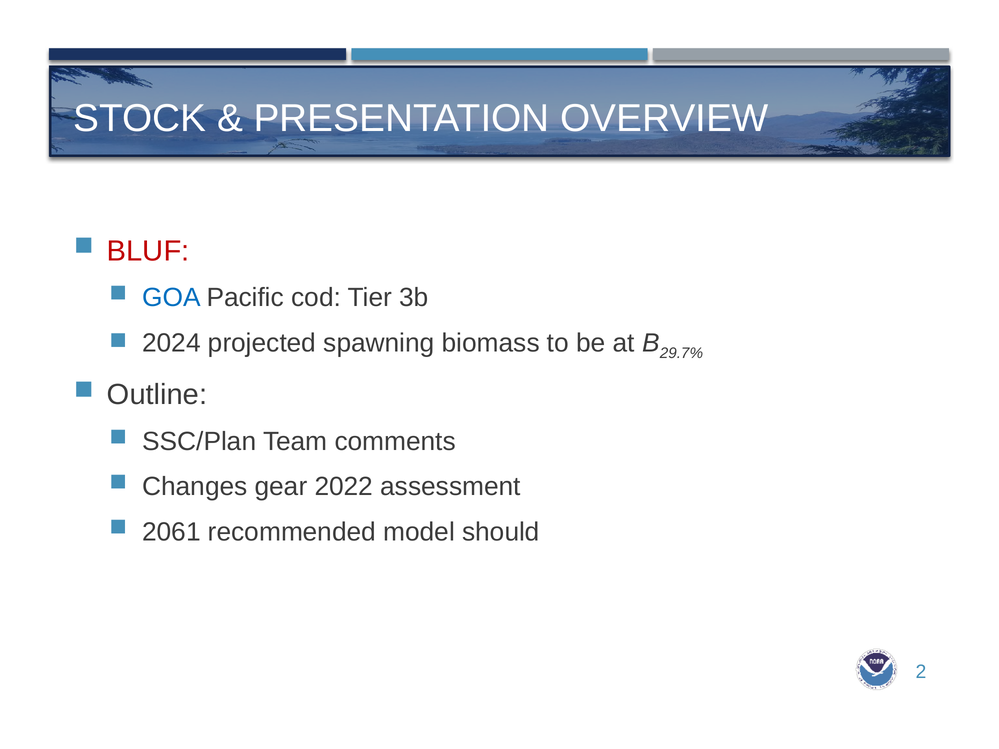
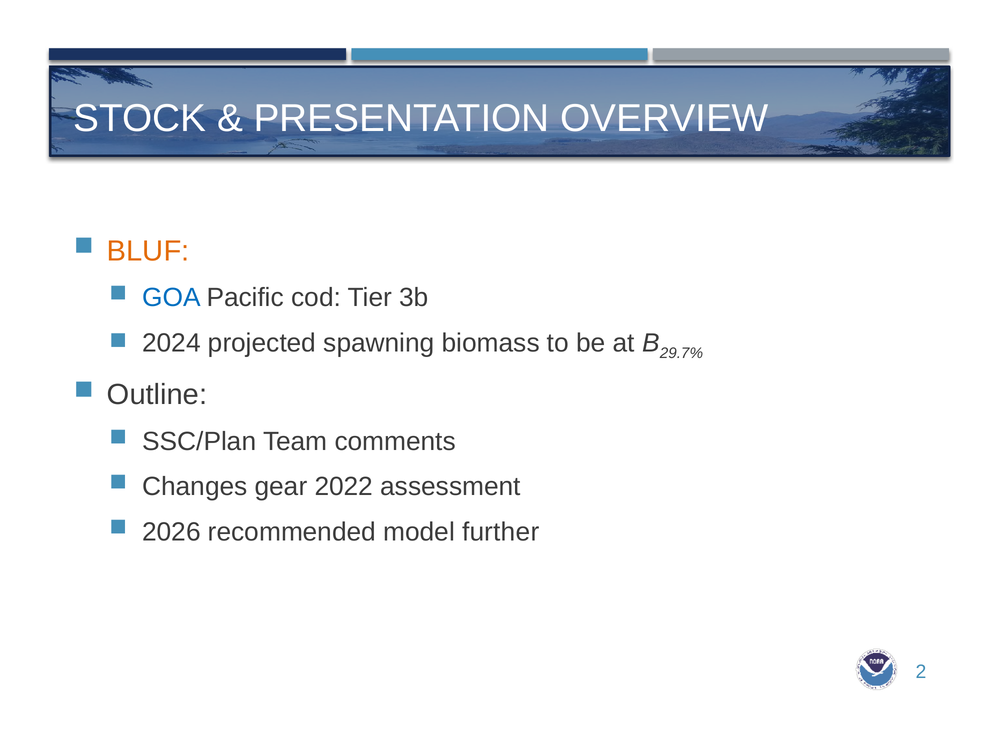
BLUF colour: red -> orange (148, 251)
2061: 2061 -> 2026 (172, 532)
should: should -> further (501, 532)
